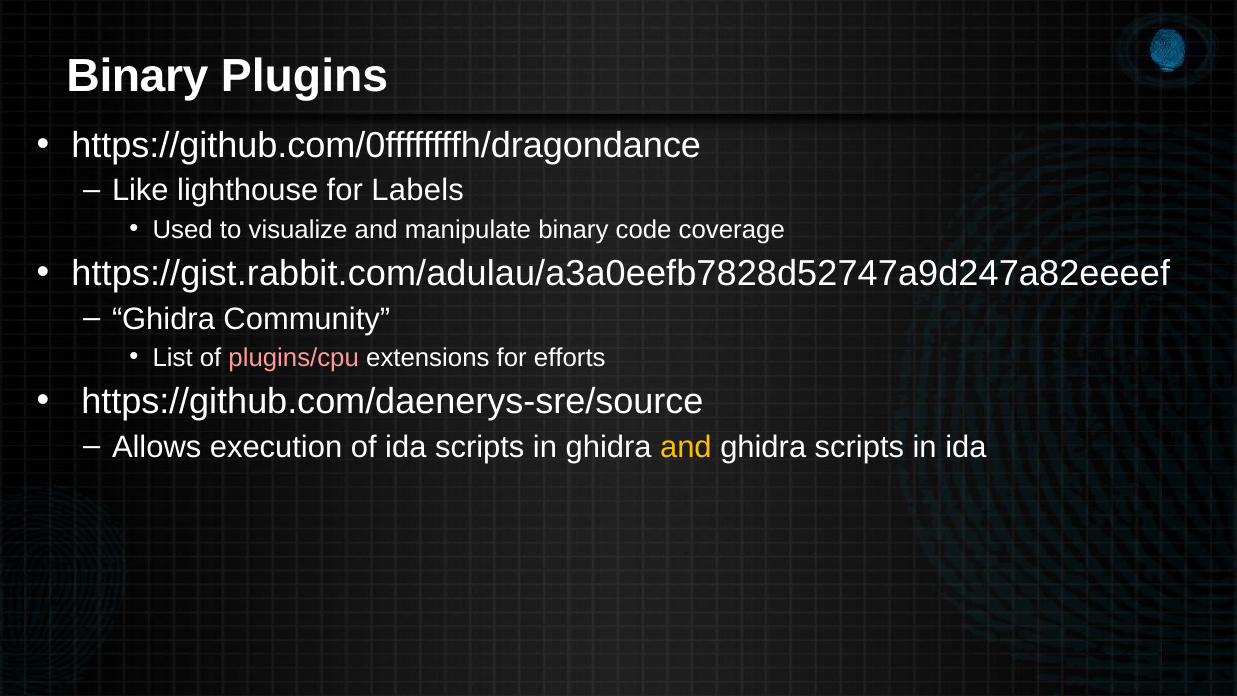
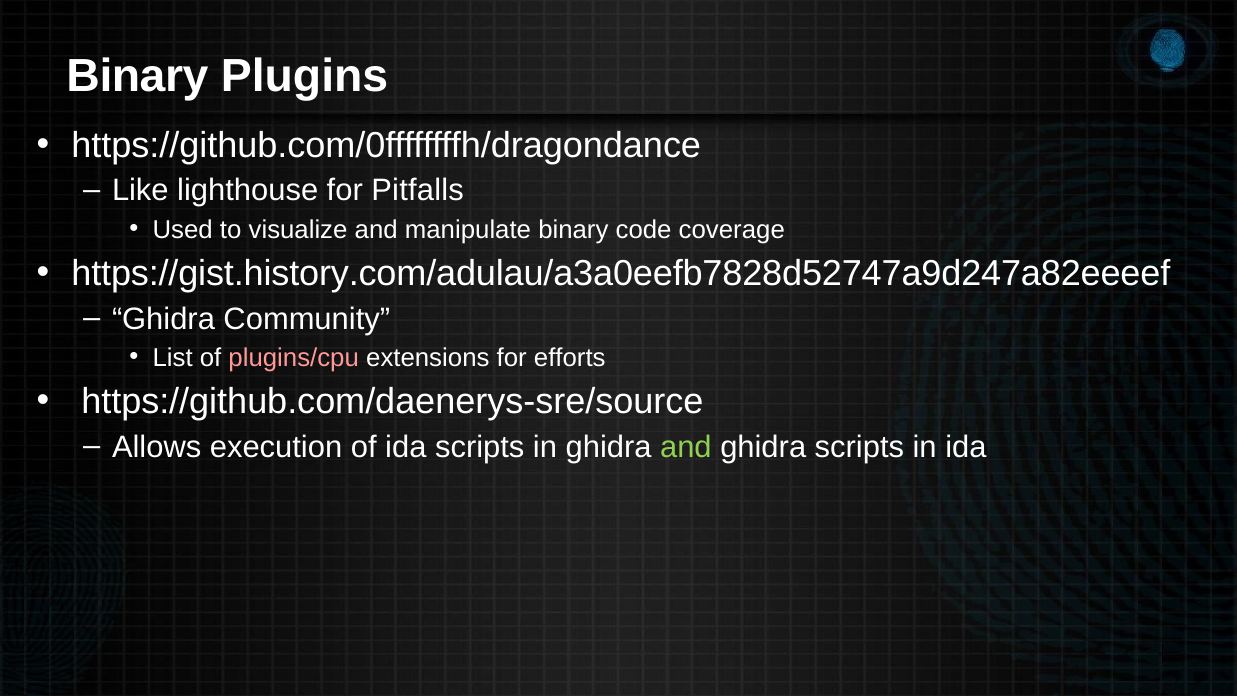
Labels: Labels -> Pitfalls (418, 191)
https://gist.rabbit.com/adulau/a3a0eefb7828d52747a9d247a82eeeef: https://gist.rabbit.com/adulau/a3a0eefb7828d52747a9d247a82eeeef -> https://gist.history.com/adulau/a3a0eefb7828d52747a9d247a82eeeef (621, 274)
and colour: yellow -> light green (686, 447)
